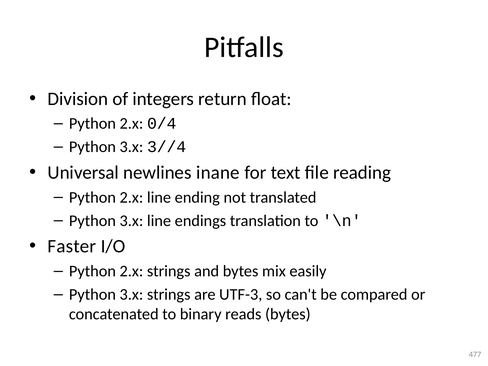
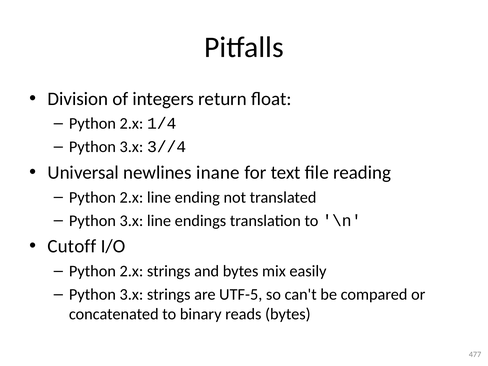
0/4: 0/4 -> 1/4 (162, 124)
Faster: Faster -> Cutoff (72, 246)
UTF-3: UTF-3 -> UTF-5 (241, 294)
